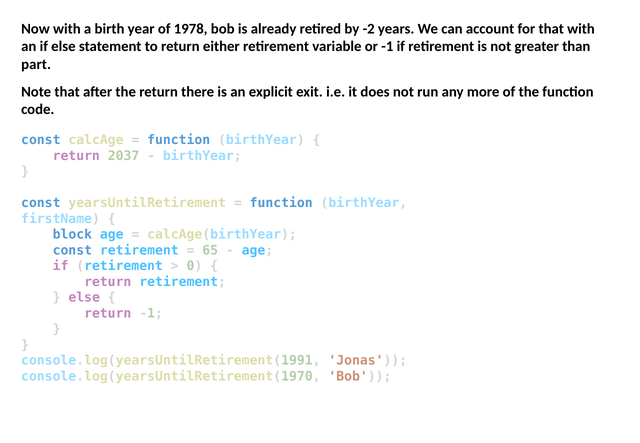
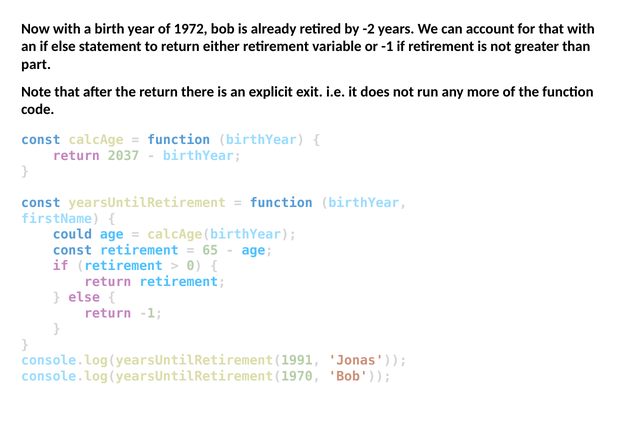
1978: 1978 -> 1972 (191, 29)
block: block -> could (72, 235)
